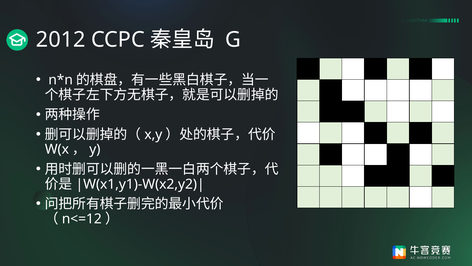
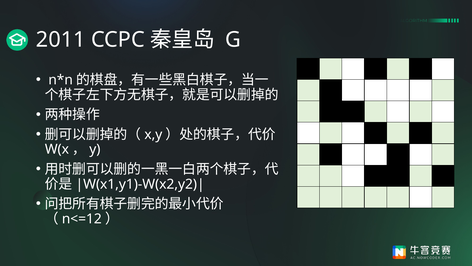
2012: 2012 -> 2011 (61, 40)
